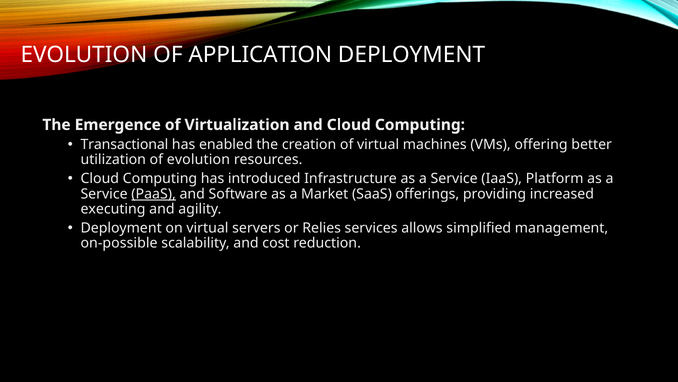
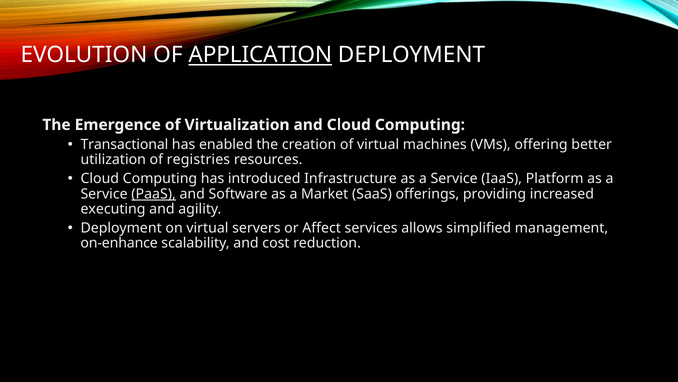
APPLICATION underline: none -> present (260, 55)
of evolution: evolution -> registries (198, 159)
Relies: Relies -> Affect (322, 228)
on-possible: on-possible -> on-enhance (119, 243)
